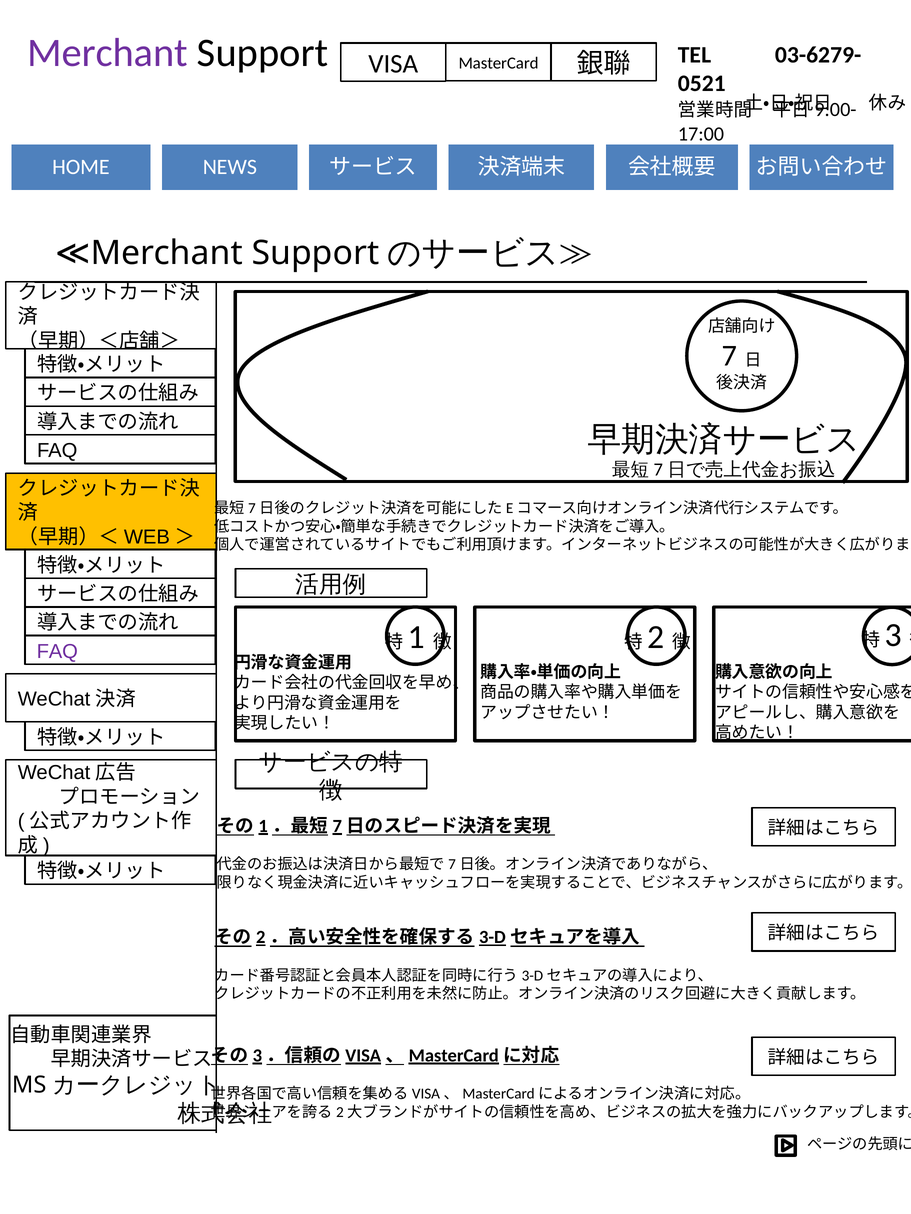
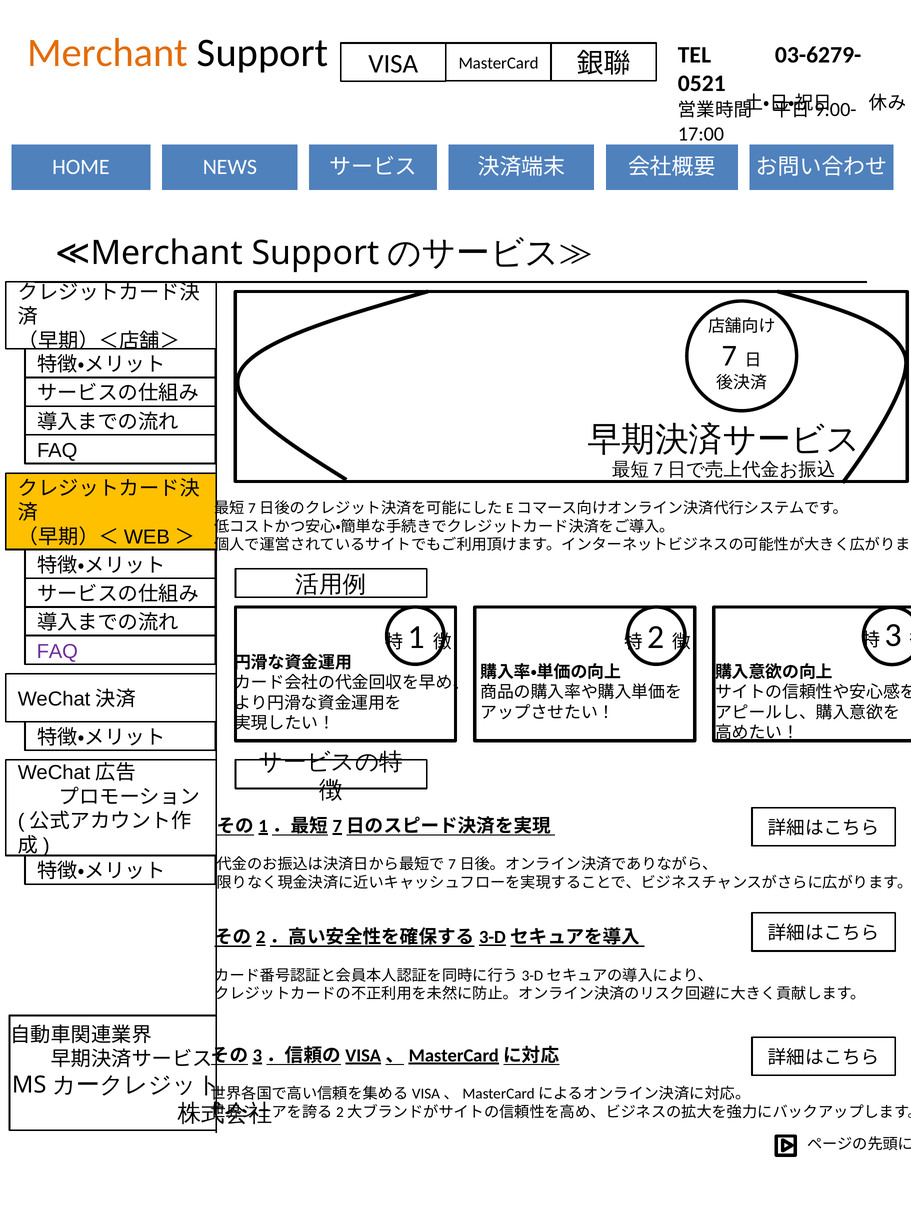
Merchant colour: purple -> orange (108, 53)
